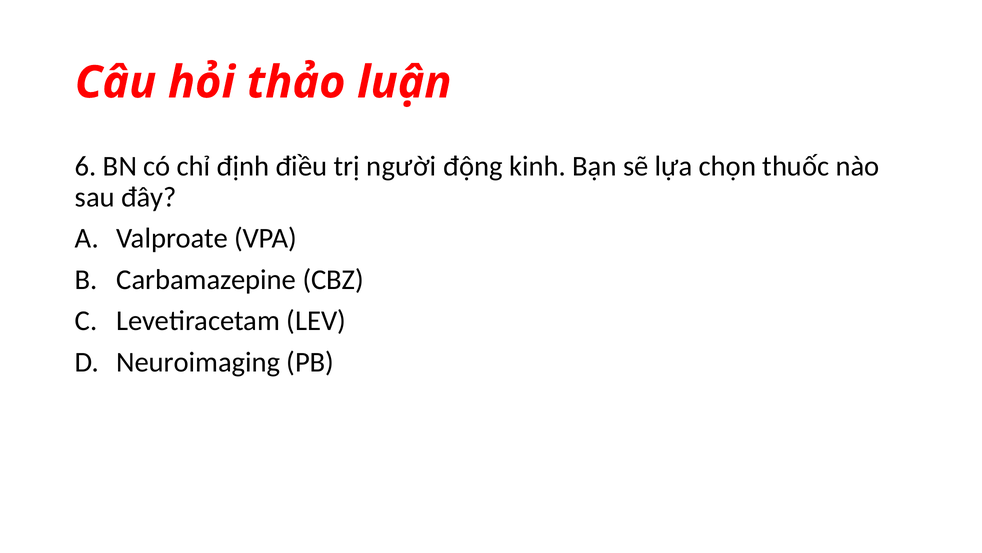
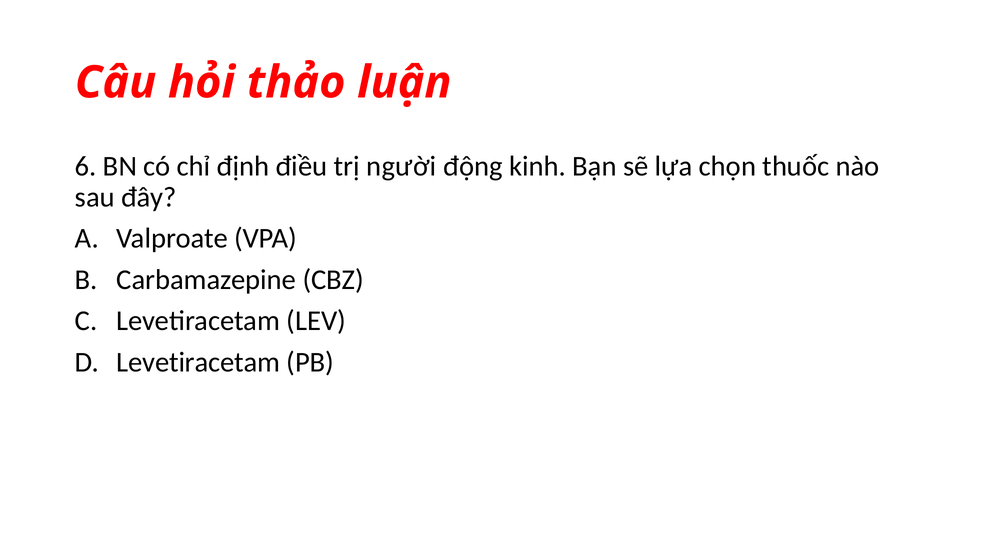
Neuroimaging: Neuroimaging -> Levetiracetam (198, 362)
